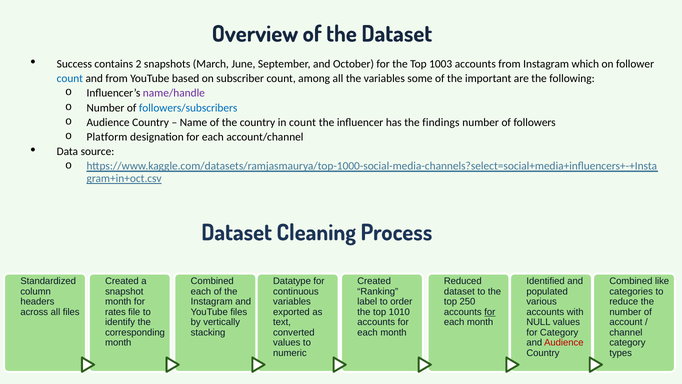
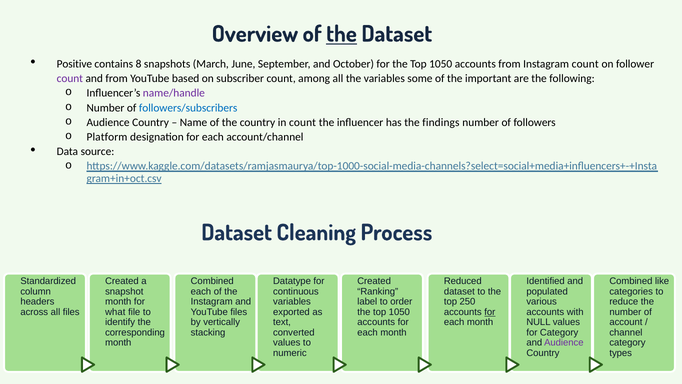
the underline: none -> present (342, 34)
Success: Success -> Positive (74, 64)
2: 2 -> 8 (139, 64)
for the Top 1003: 1003 -> 1050 (441, 64)
Instagram which: which -> count (585, 64)
count colour: blue -> purple (70, 79)
rates: rates -> what (115, 312)
1010: 1010 -> 1050 (399, 312)
Audience colour: red -> purple (564, 342)
